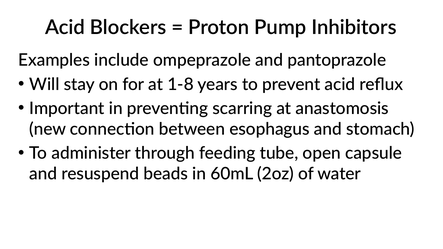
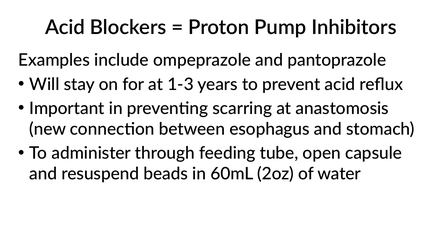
1-8: 1-8 -> 1-3 (181, 84)
